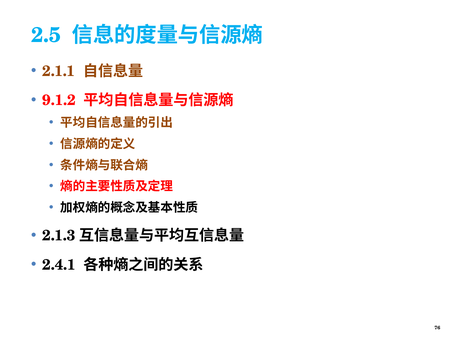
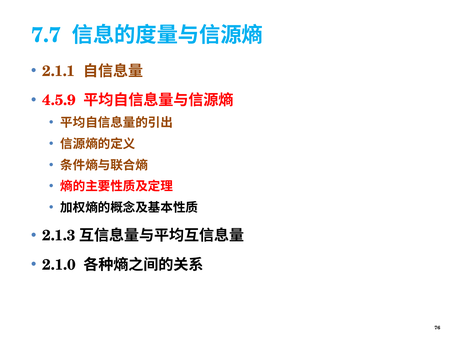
2.5: 2.5 -> 7.7 (46, 35)
9.1.2: 9.1.2 -> 4.5.9 (59, 100)
2.4.1: 2.4.1 -> 2.1.0 (59, 265)
